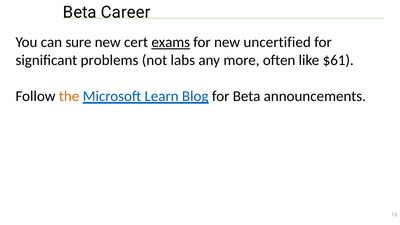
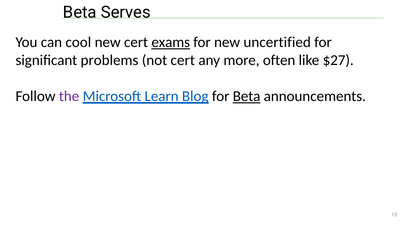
Career: Career -> Serves (126, 12)
sure: sure -> cool (78, 42)
not labs: labs -> cert (183, 60)
$61: $61 -> $27 (338, 60)
the colour: orange -> purple (69, 96)
Beta underline: none -> present (247, 96)
